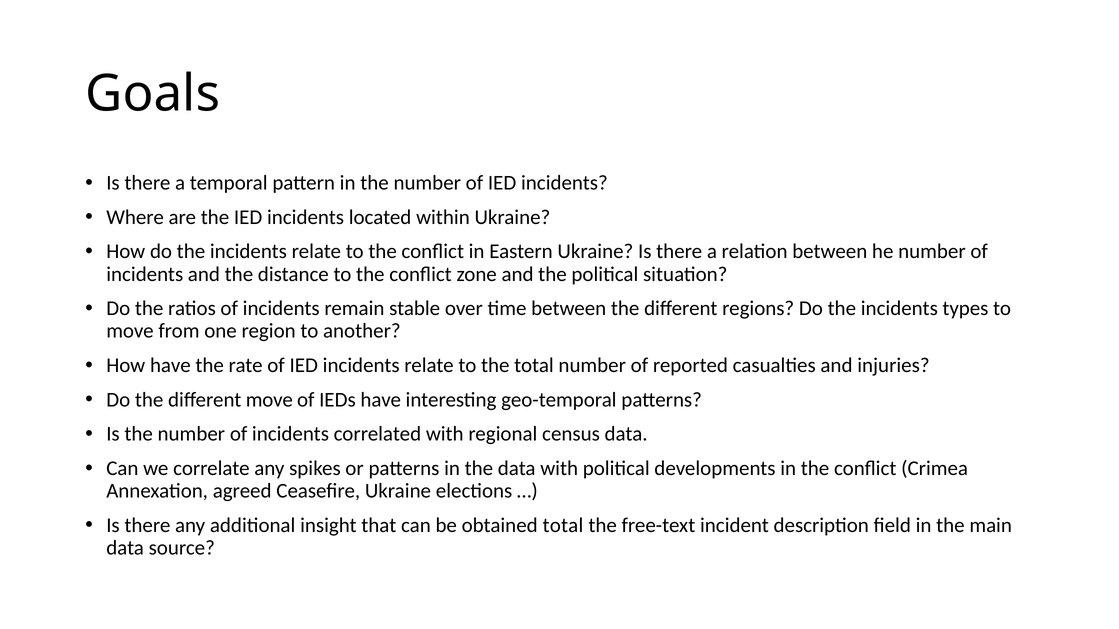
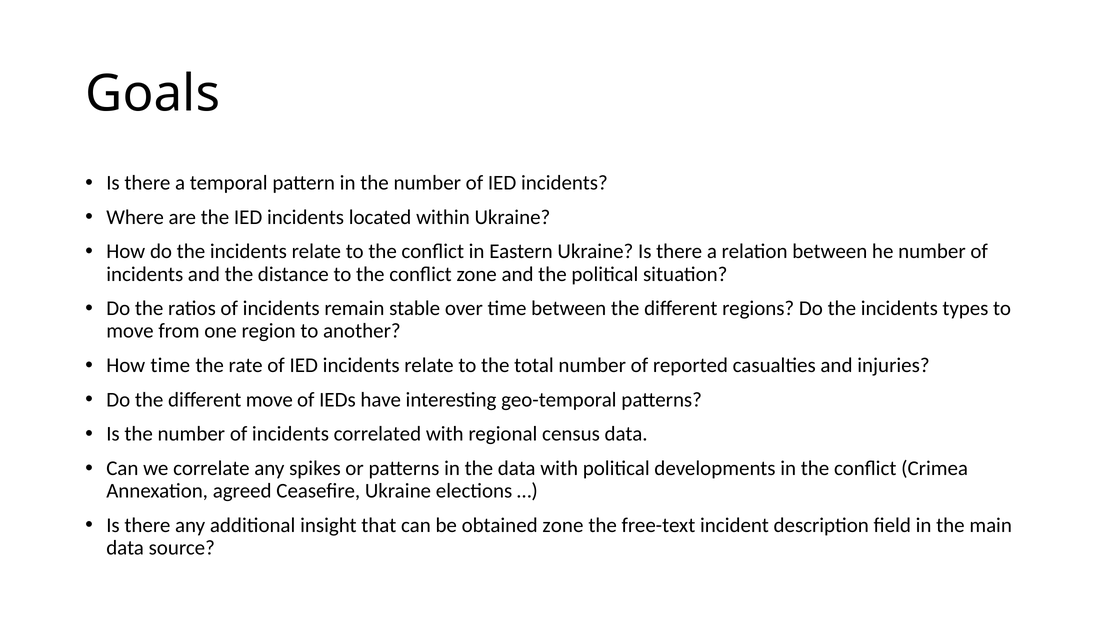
How have: have -> time (170, 366)
obtained total: total -> zone (563, 526)
